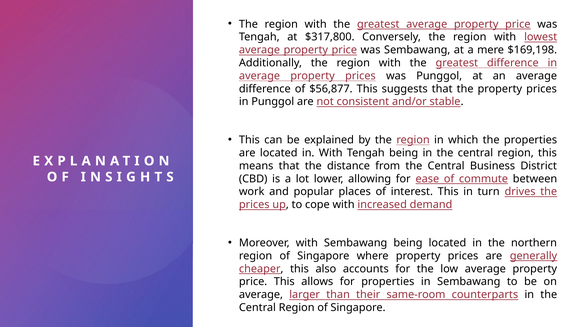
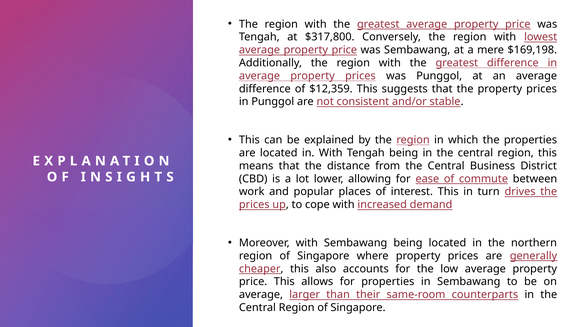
$56,877: $56,877 -> $12,359 (331, 89)
